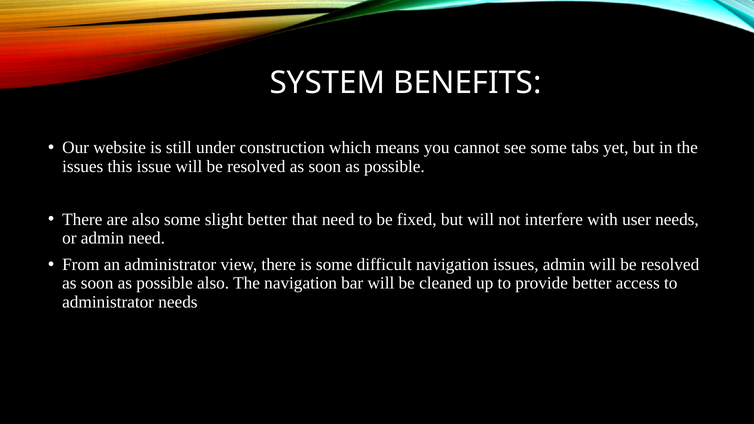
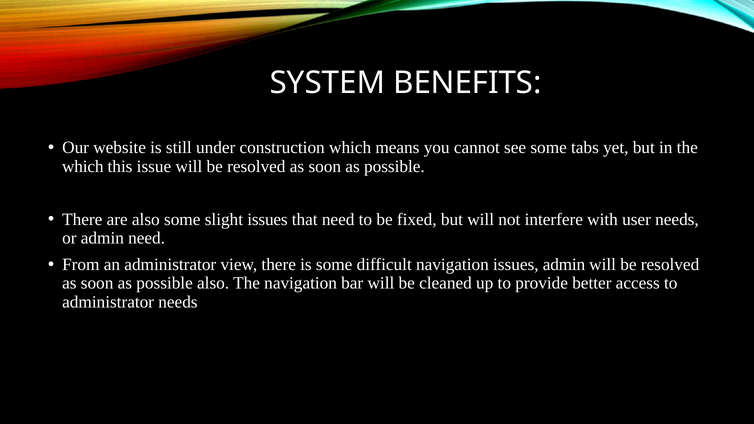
issues: issues -> which (83, 166)
slight better: better -> issues (267, 219)
